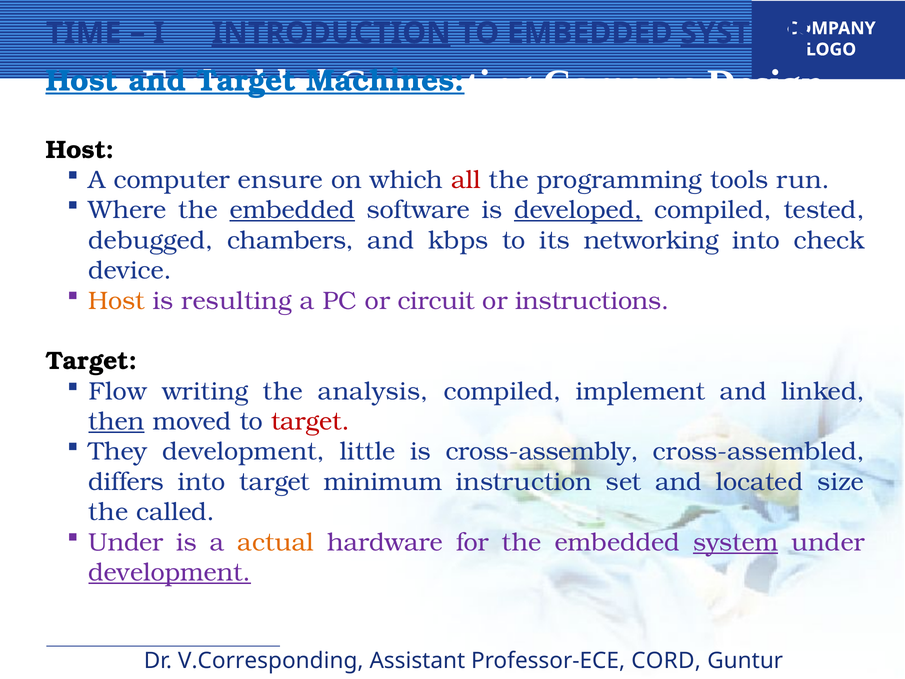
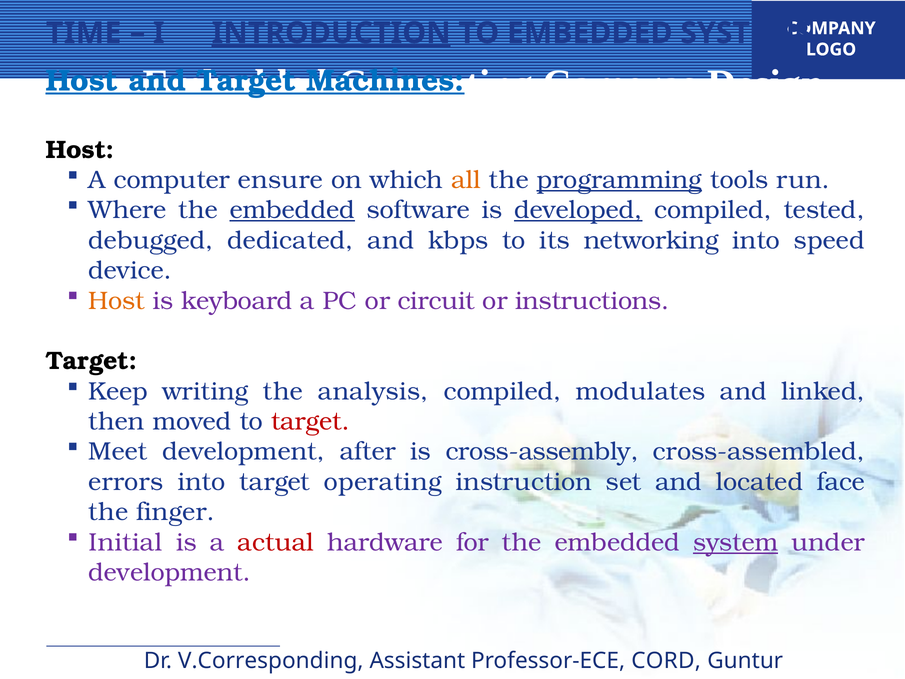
SYSTEMS underline: present -> none (746, 33)
all colour: red -> orange (466, 180)
programming underline: none -> present (619, 180)
chambers: chambers -> dedicated (290, 240)
check: check -> speed (829, 240)
resulting: resulting -> keyboard (237, 301)
Flow: Flow -> Keep (118, 391)
implement: implement -> modulates (641, 391)
then underline: present -> none (116, 421)
They: They -> Meet (118, 452)
little: little -> after (368, 452)
differs: differs -> errors (126, 482)
minimum: minimum -> operating (383, 482)
size: size -> face (841, 482)
called: called -> finger (175, 512)
Under: Under -> Initial (126, 542)
actual colour: orange -> red (276, 542)
development underline: present -> none (170, 572)
